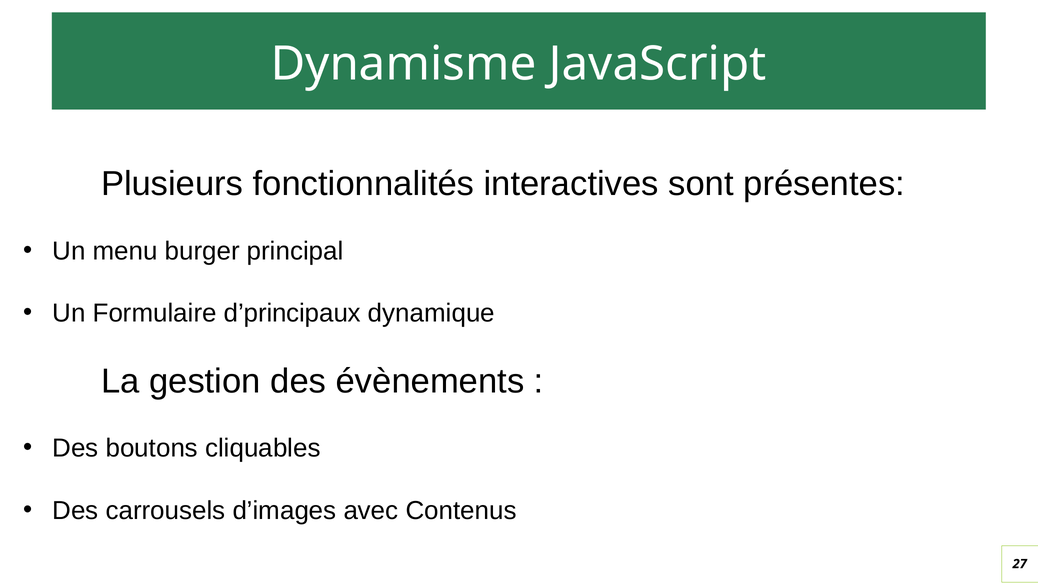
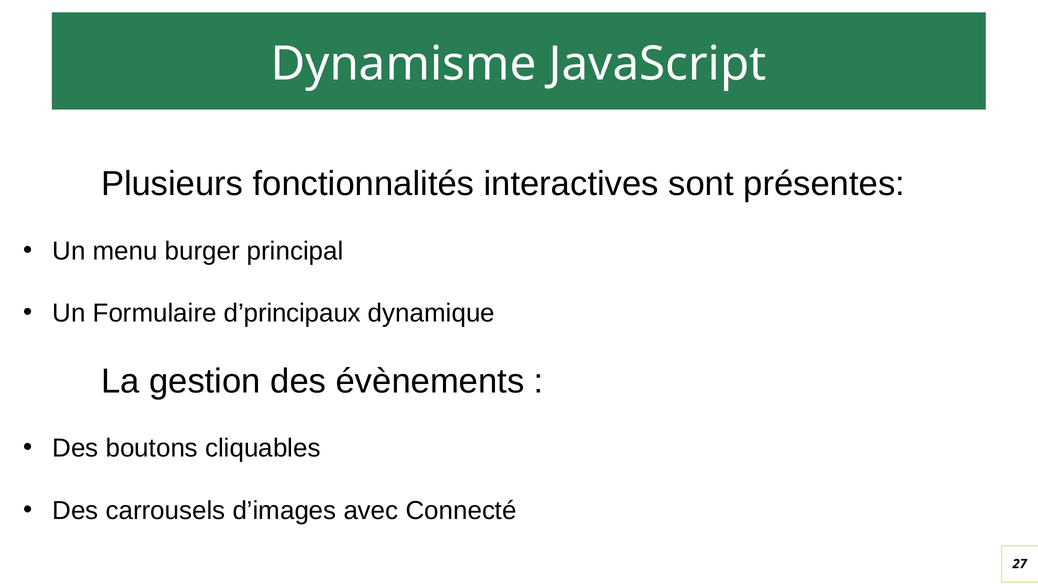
Contenus: Contenus -> Connecté (461, 510)
